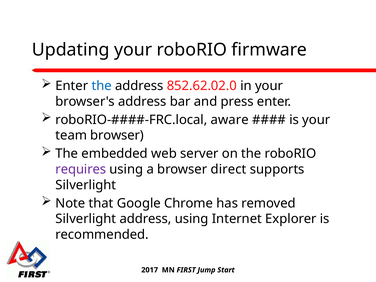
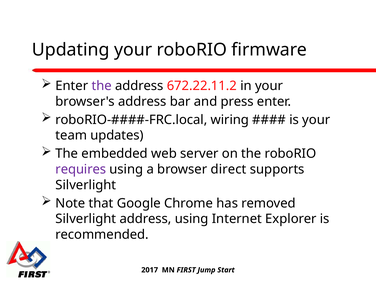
the colour: blue -> purple (102, 86)
852.62.02.0: 852.62.02.0 -> 672.22.11.2 (202, 86)
aware: aware -> wiring (230, 120)
team browser: browser -> updates (117, 135)
